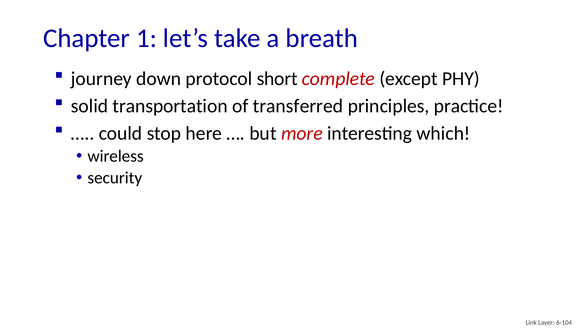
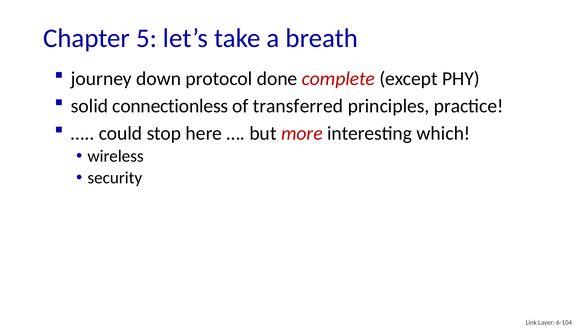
1: 1 -> 5 (146, 38)
short: short -> done (277, 79)
transportation: transportation -> connectionless (170, 106)
